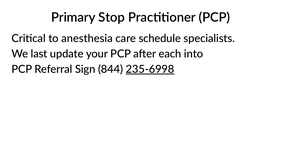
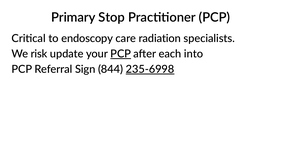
anesthesia: anesthesia -> endoscopy (87, 38)
schedule: schedule -> radiation (160, 38)
last: last -> risk (39, 54)
PCP underline: none -> present (121, 54)
